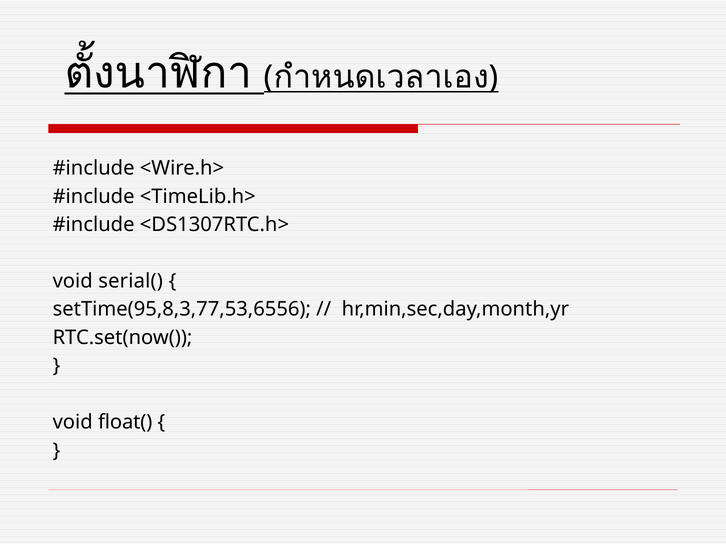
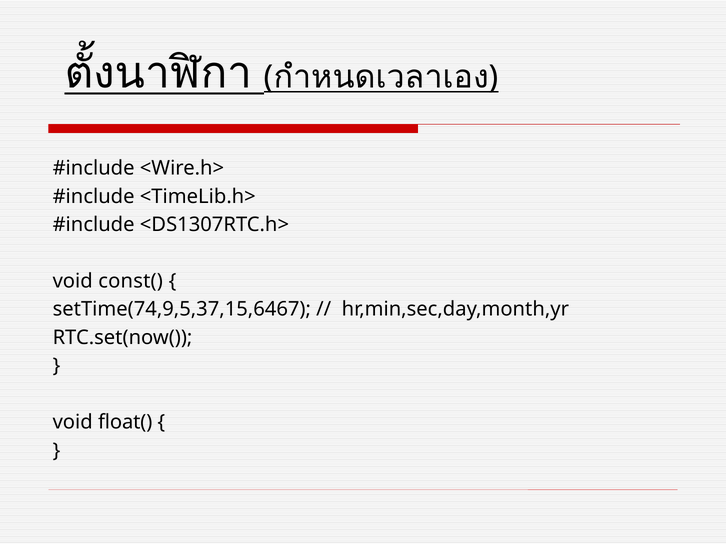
serial(: serial( -> const( (131, 281)
setTime(95,8,3,77,53,6556: setTime(95,8,3,77,53,6556 -> setTime(74,9,5,37,15,6467 (182, 310)
